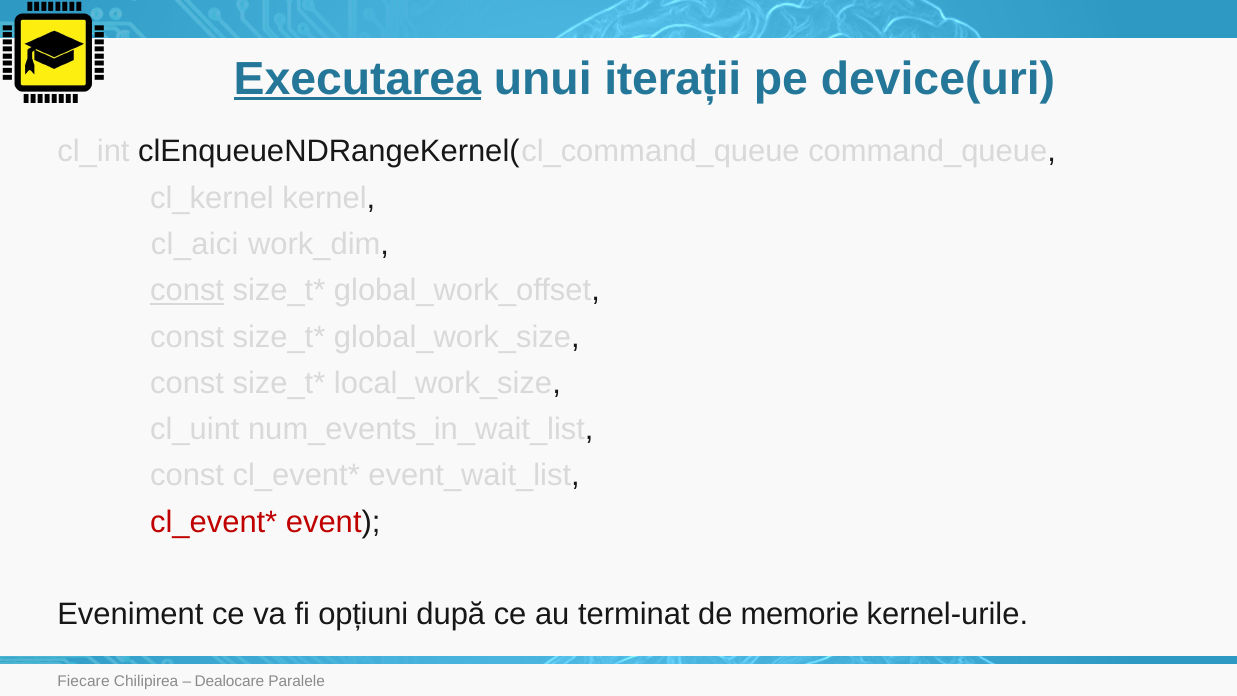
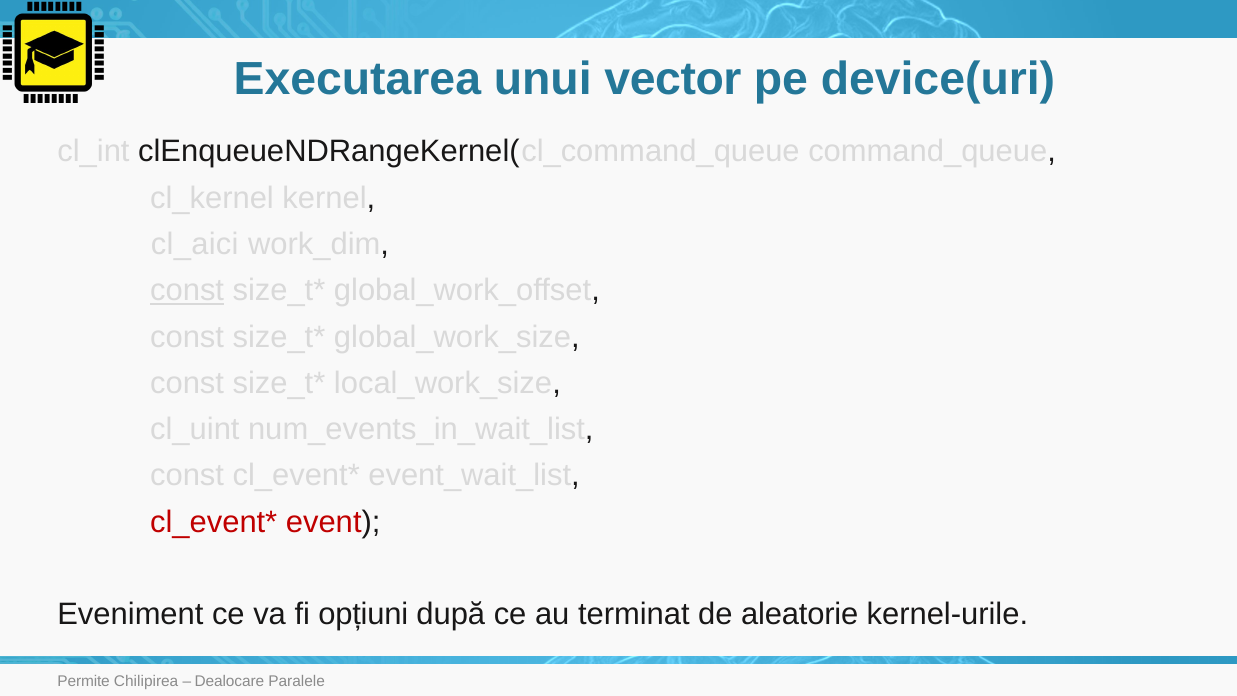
Executarea underline: present -> none (357, 79)
iterații: iterații -> vector (673, 79)
memorie: memorie -> aleatorie (800, 614)
Fiecare: Fiecare -> Permite (84, 681)
